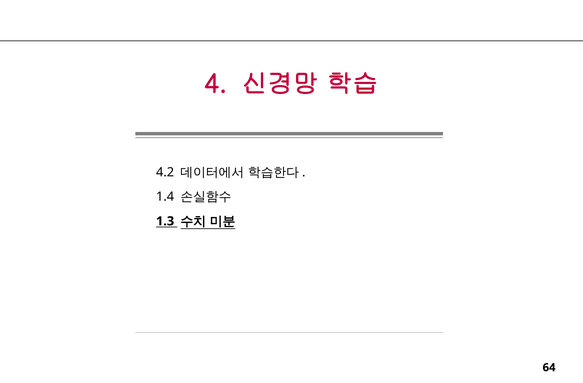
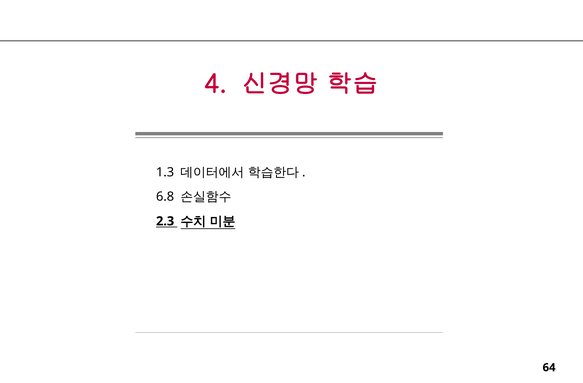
4.2: 4.2 -> 1.3 (165, 172)
1.4: 1.4 -> 6.8 (165, 197)
1.3: 1.3 -> 2.3 (165, 221)
